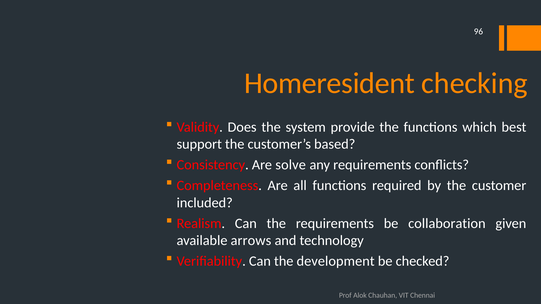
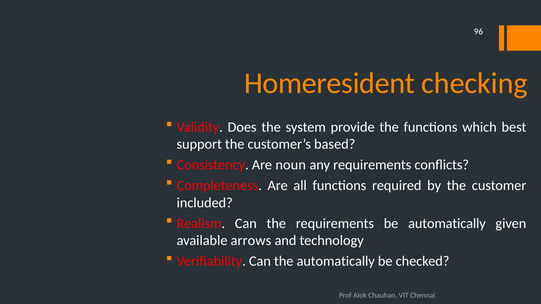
solve: solve -> noun (291, 165)
be collaboration: collaboration -> automatically (447, 224)
the development: development -> automatically (336, 261)
